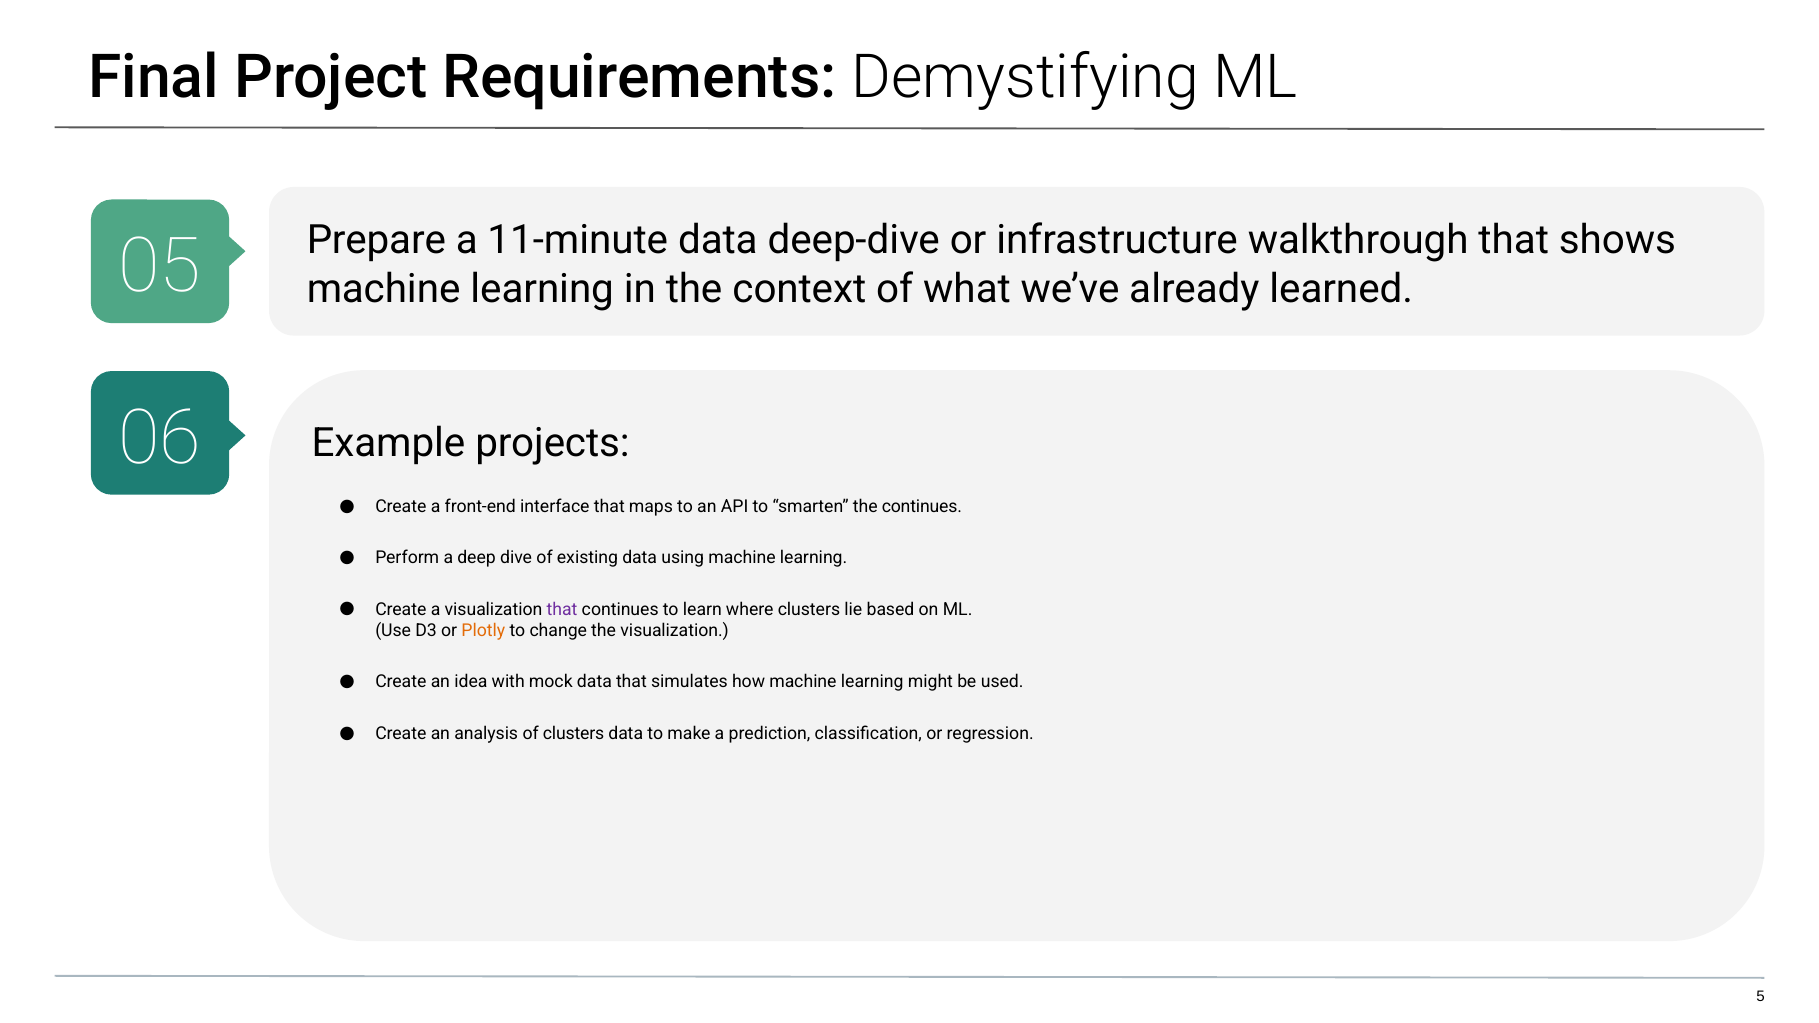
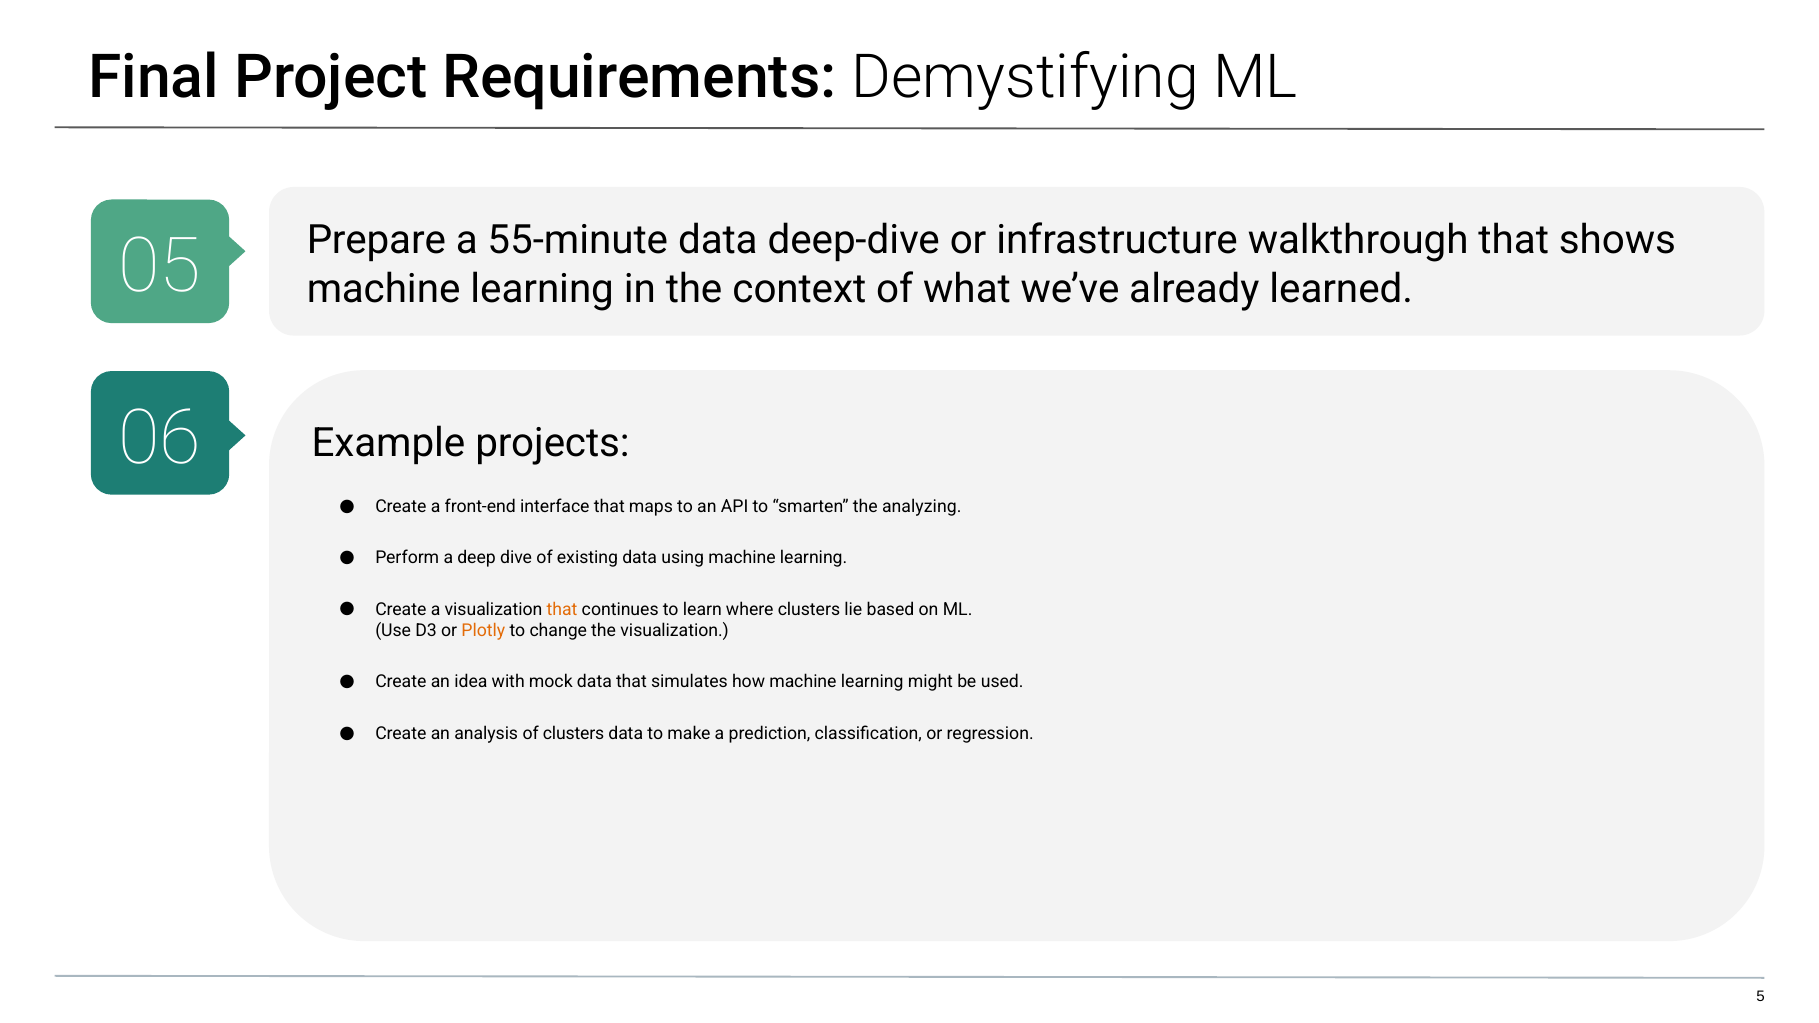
11-minute: 11-minute -> 55-minute (578, 241)
the continues: continues -> analyzing (922, 506)
that colour: purple -> orange (562, 609)
